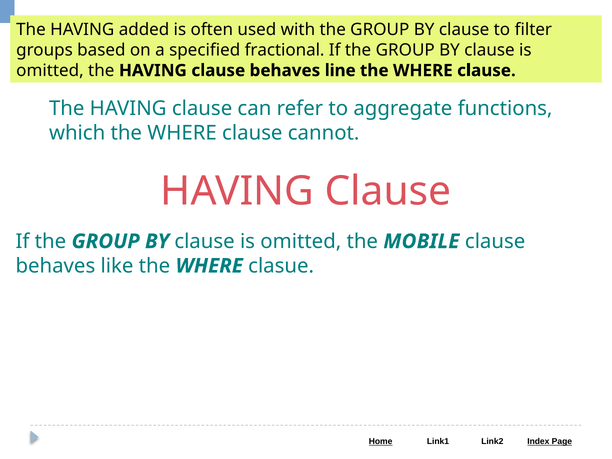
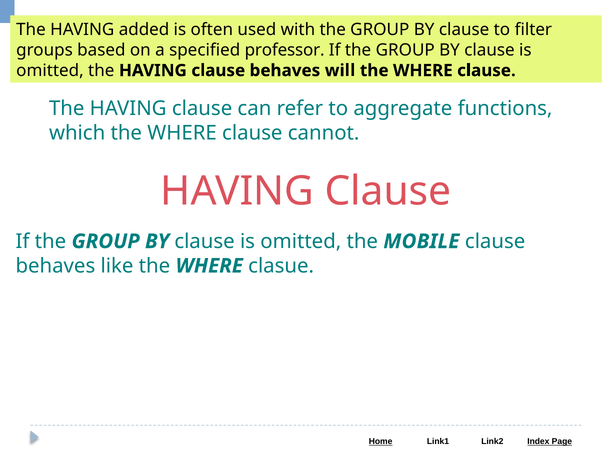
fractional: fractional -> professor (285, 50)
line: line -> will (340, 71)
